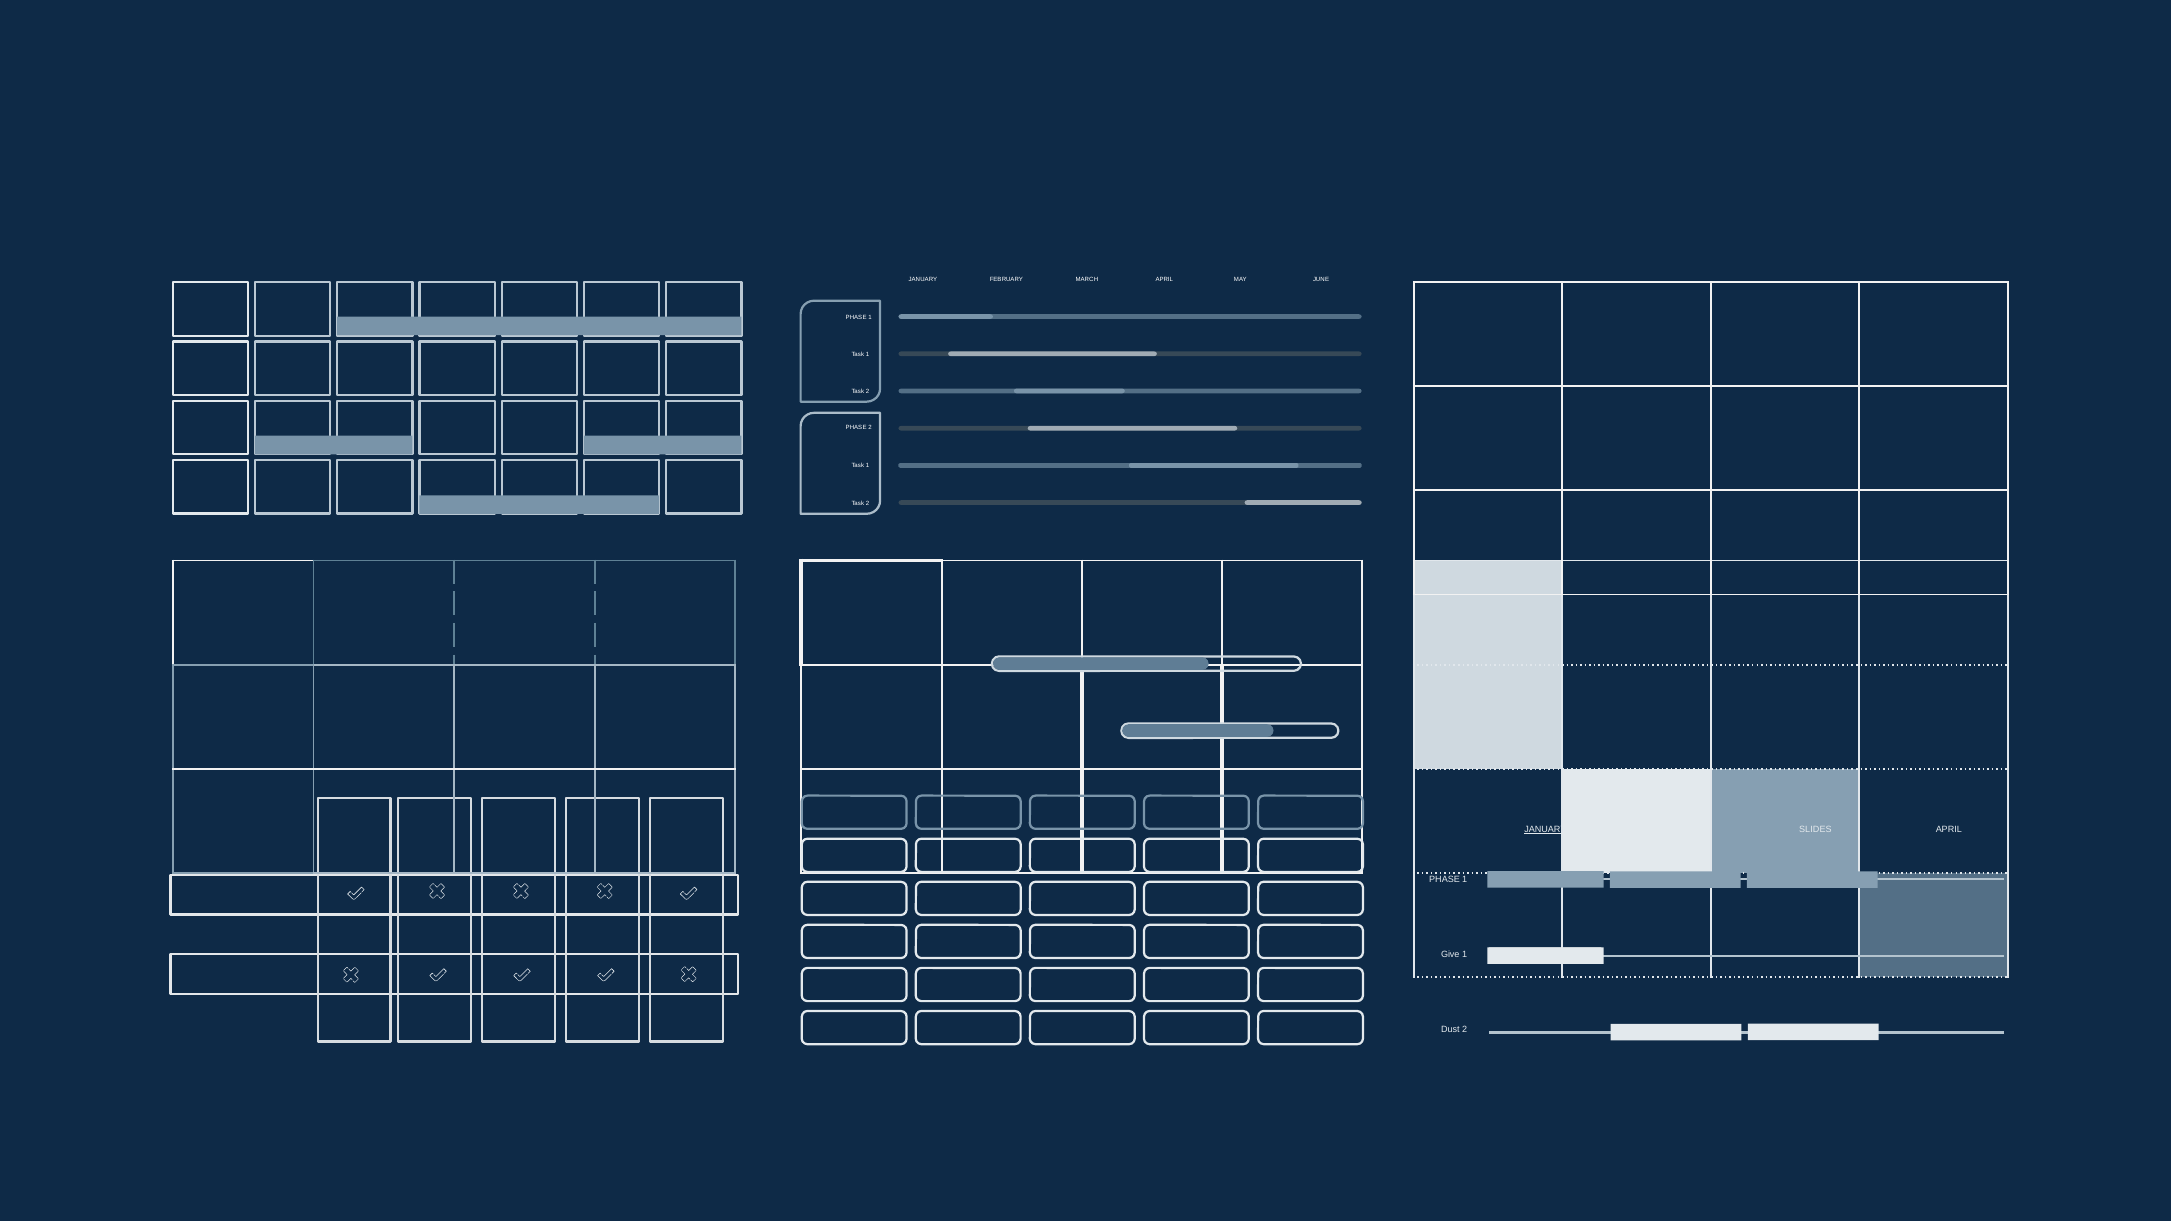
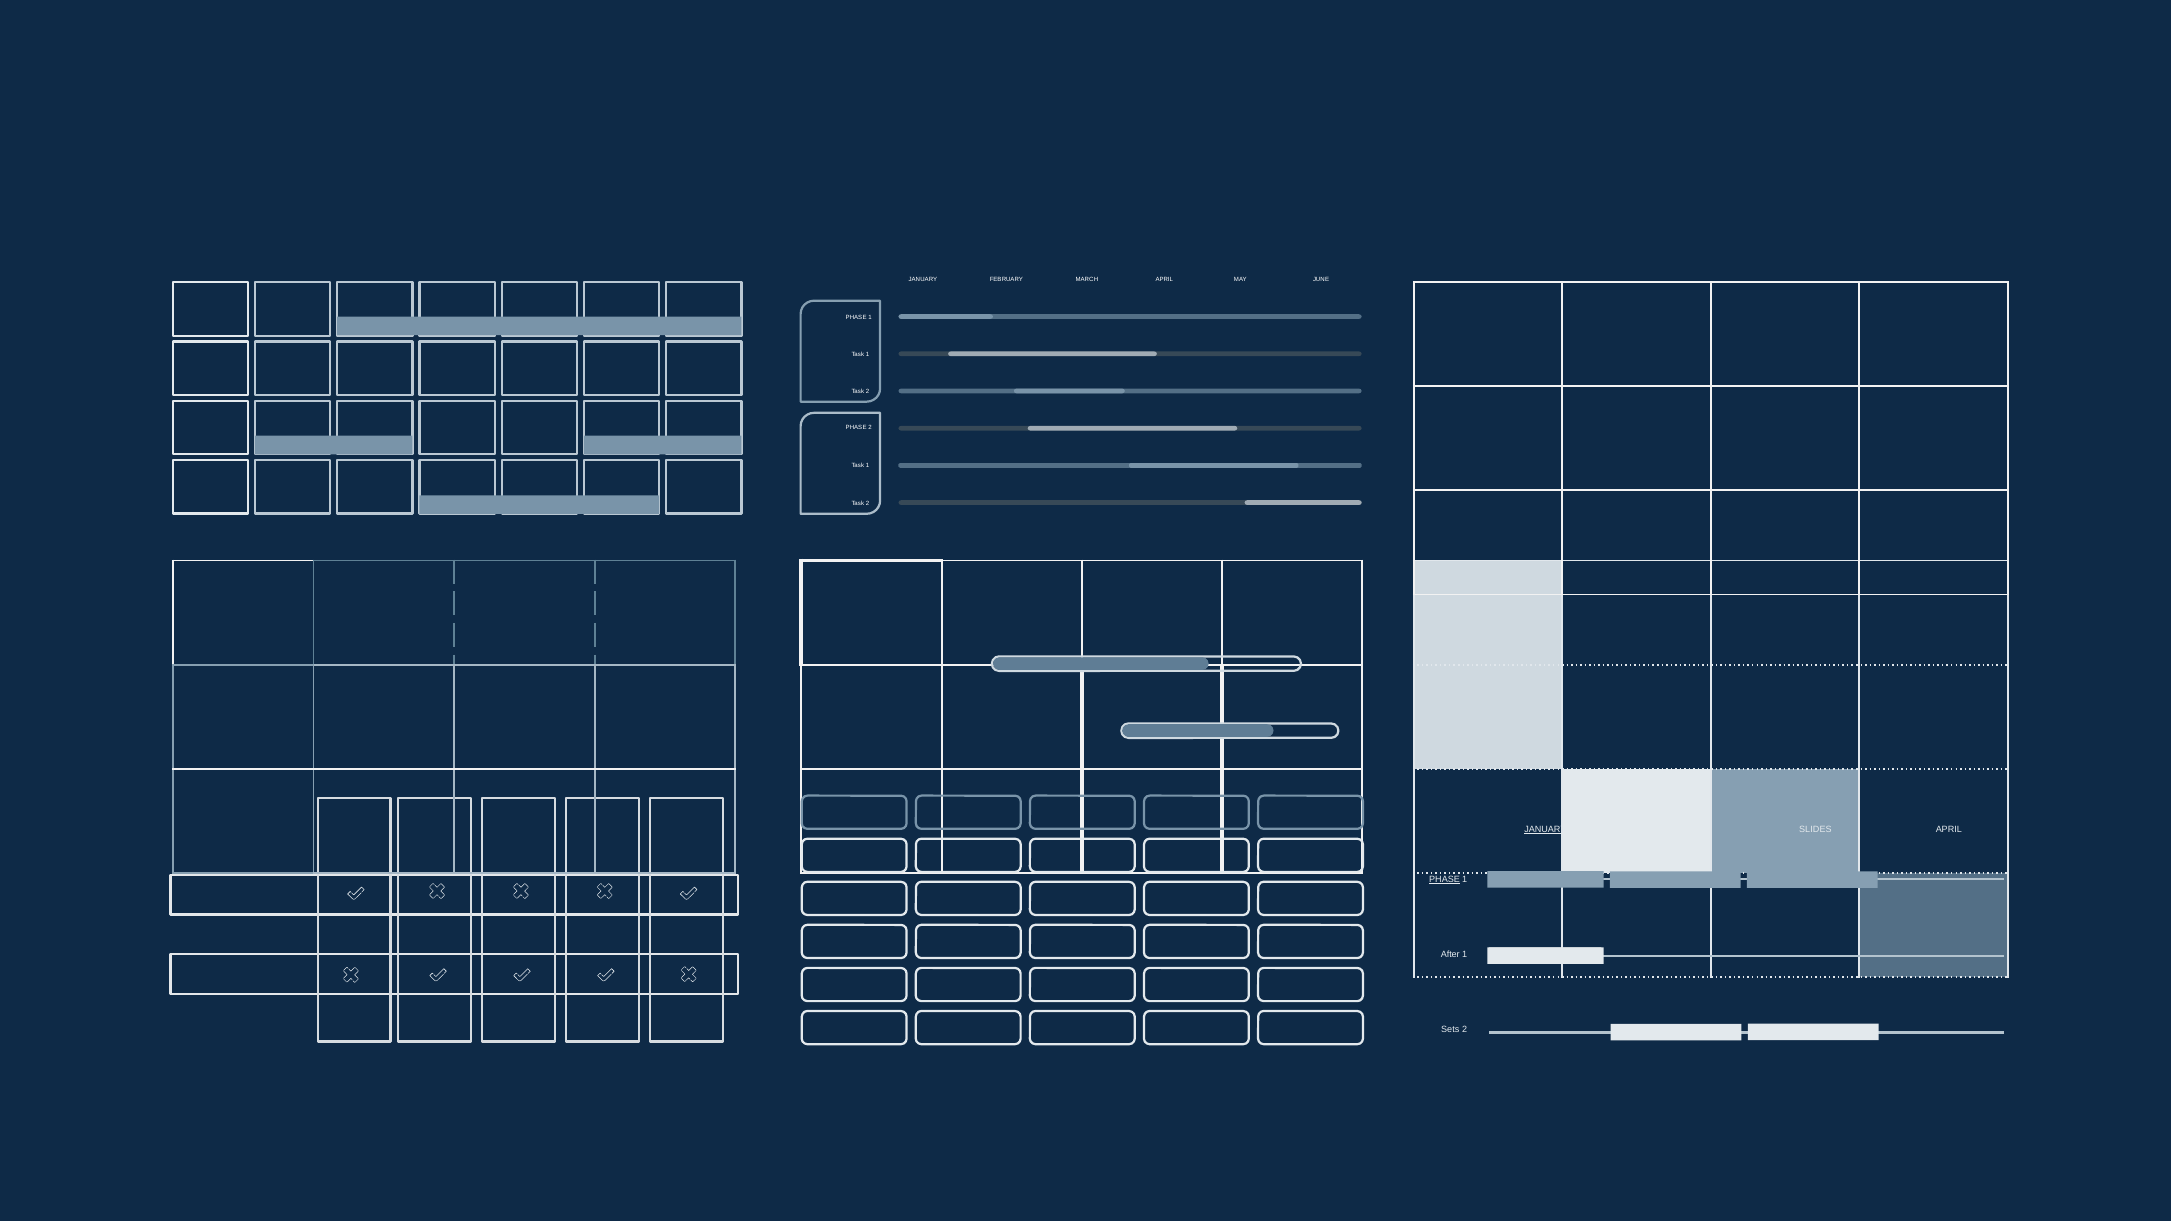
PHASE underline: none -> present (1445, 880)
Give: Give -> After (1450, 955)
Dust: Dust -> Sets (1450, 1030)
